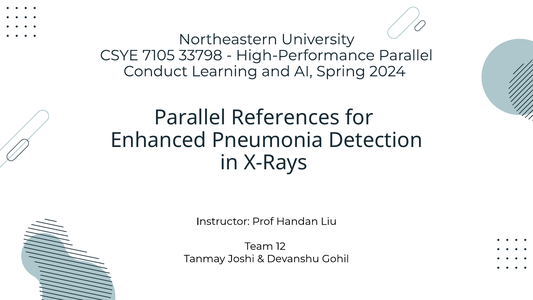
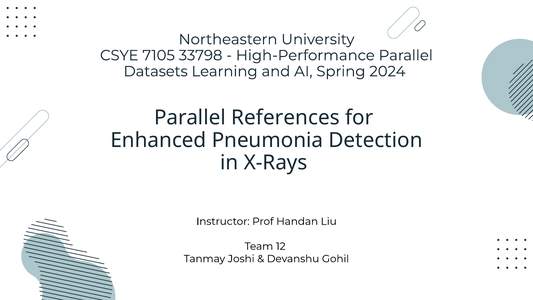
Conduct: Conduct -> Datasets (156, 71)
